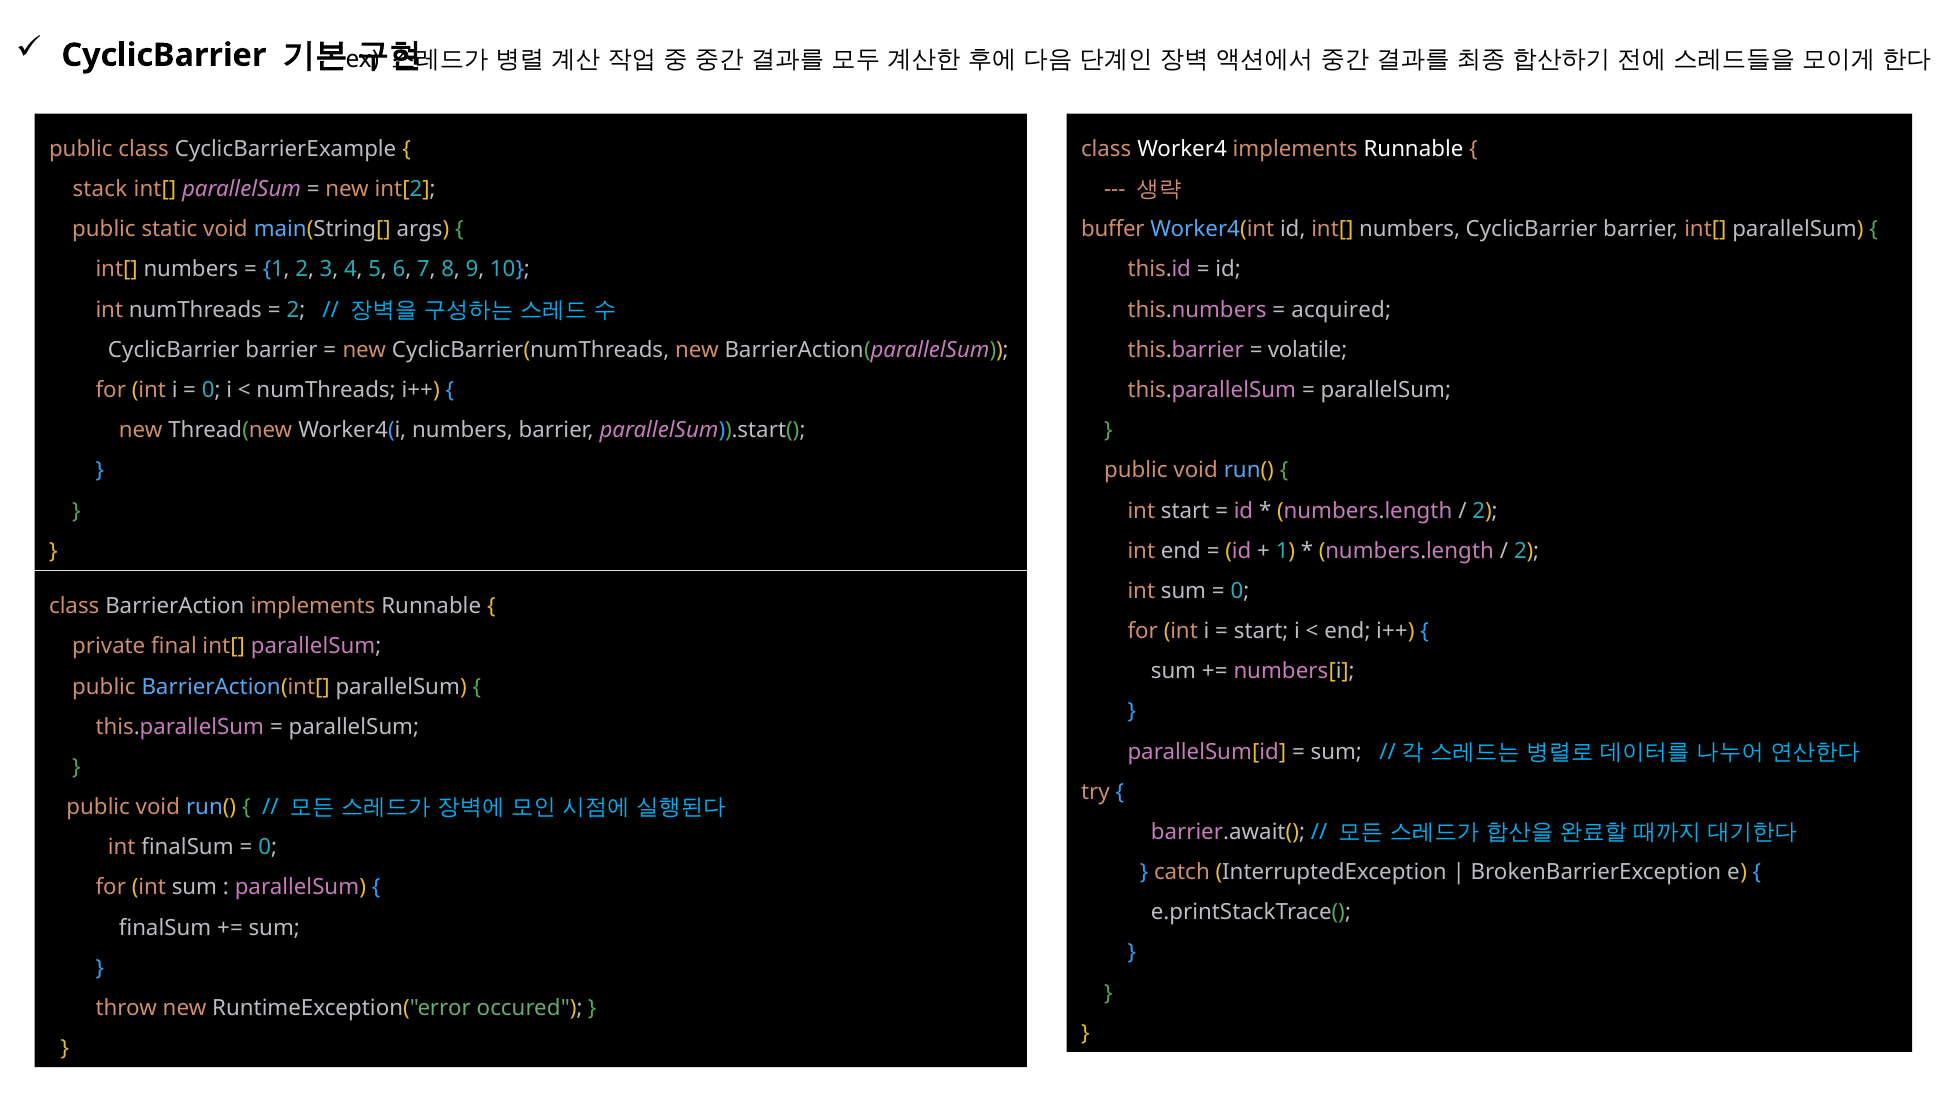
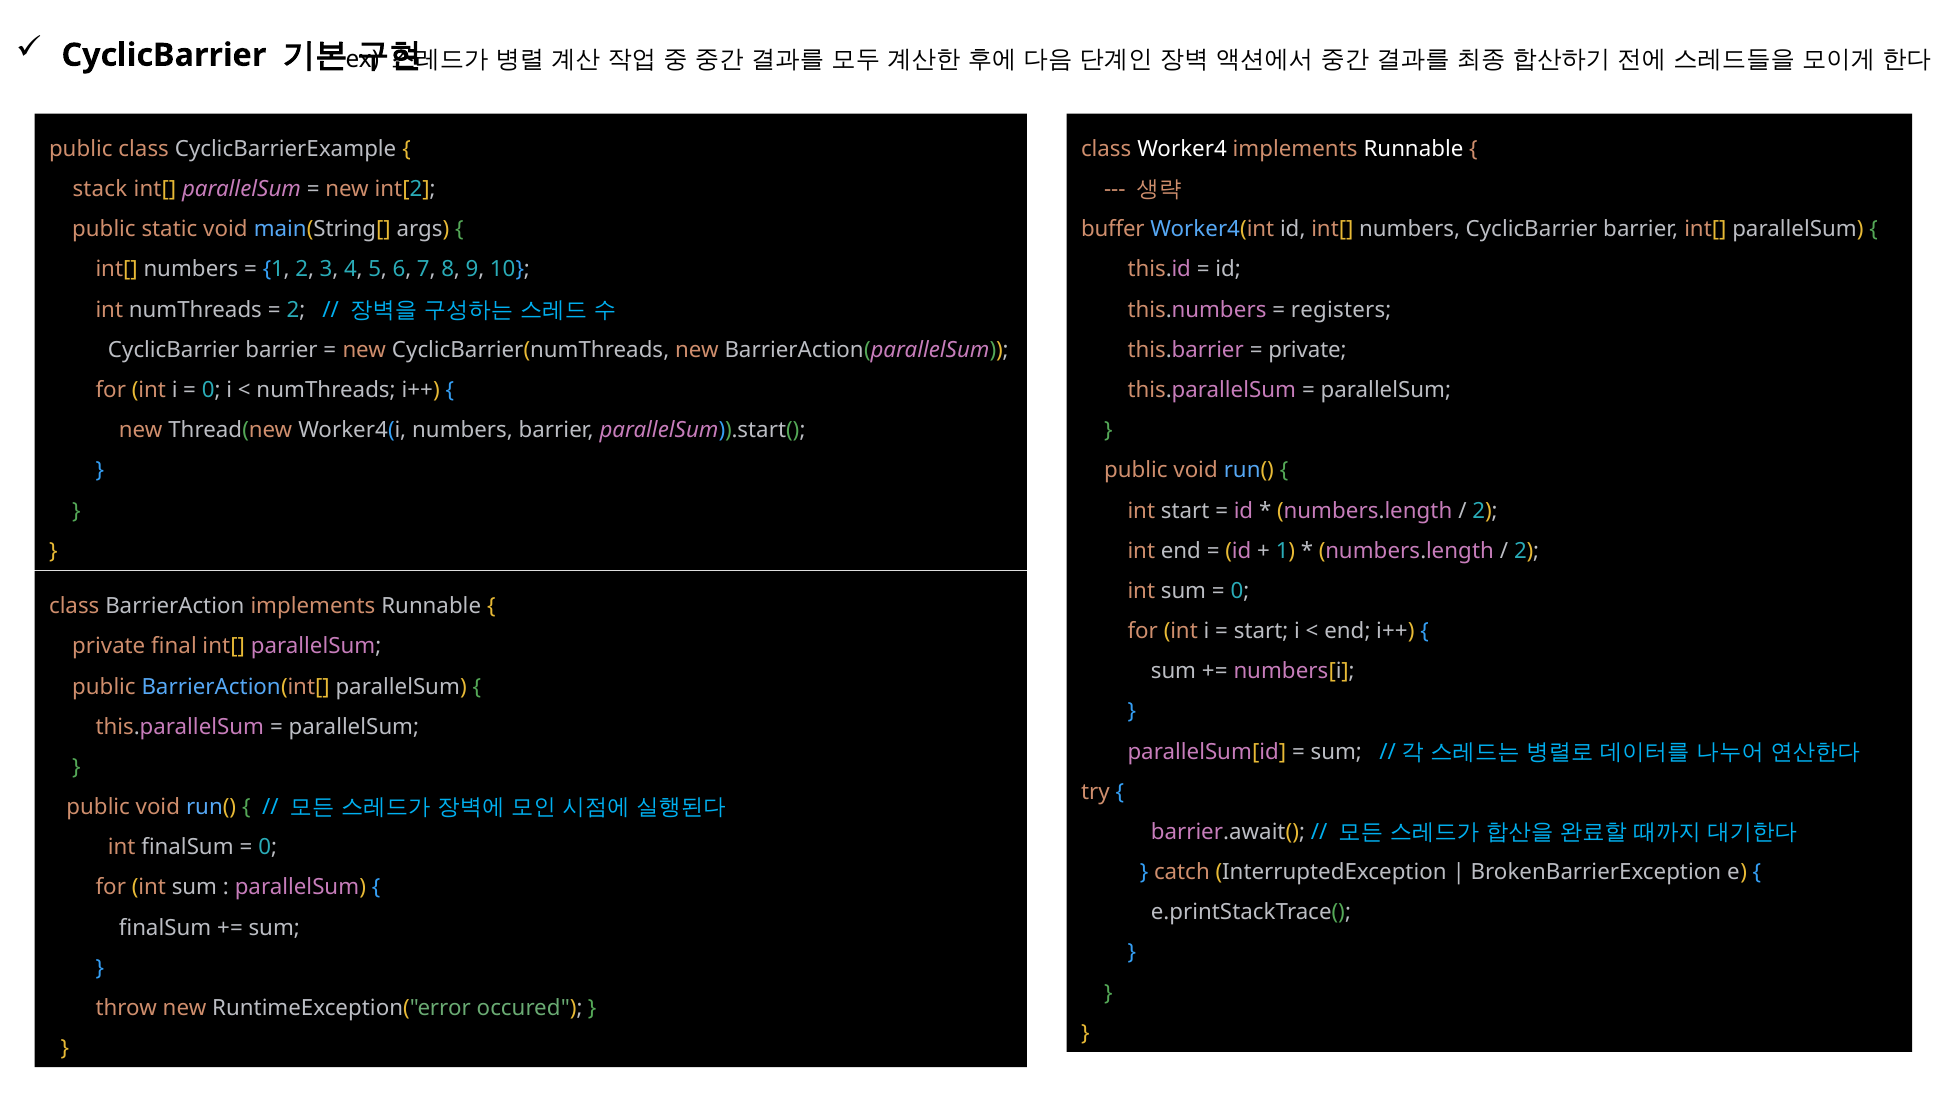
acquired: acquired -> registers (1341, 310)
volatile: volatile -> private (1307, 350)
